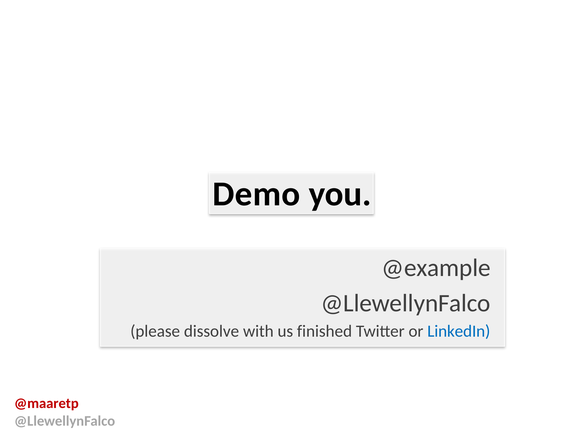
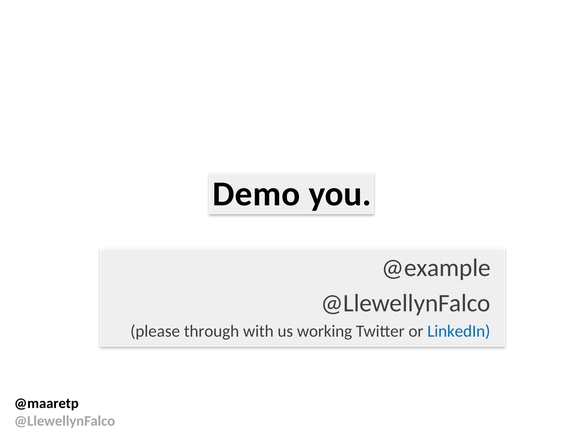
dissolve: dissolve -> through (212, 331)
finished: finished -> working (325, 331)
@maaretp colour: red -> black (46, 403)
